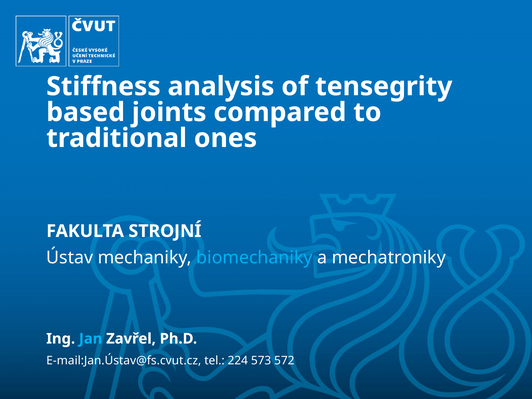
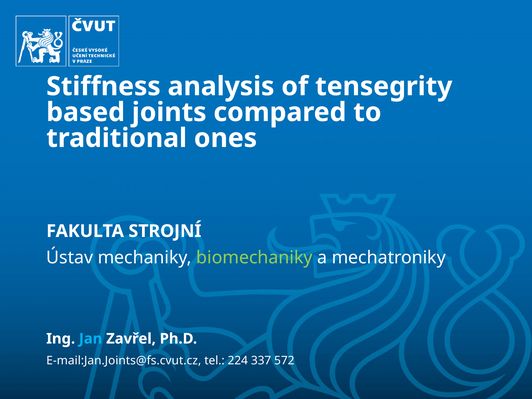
biomechaniky colour: light blue -> light green (254, 258)
E-mail:Jan.Ústav@fs.cvut.cz: E-mail:Jan.Ústav@fs.cvut.cz -> E-mail:Jan.Joints@fs.cvut.cz (124, 360)
573: 573 -> 337 (261, 360)
